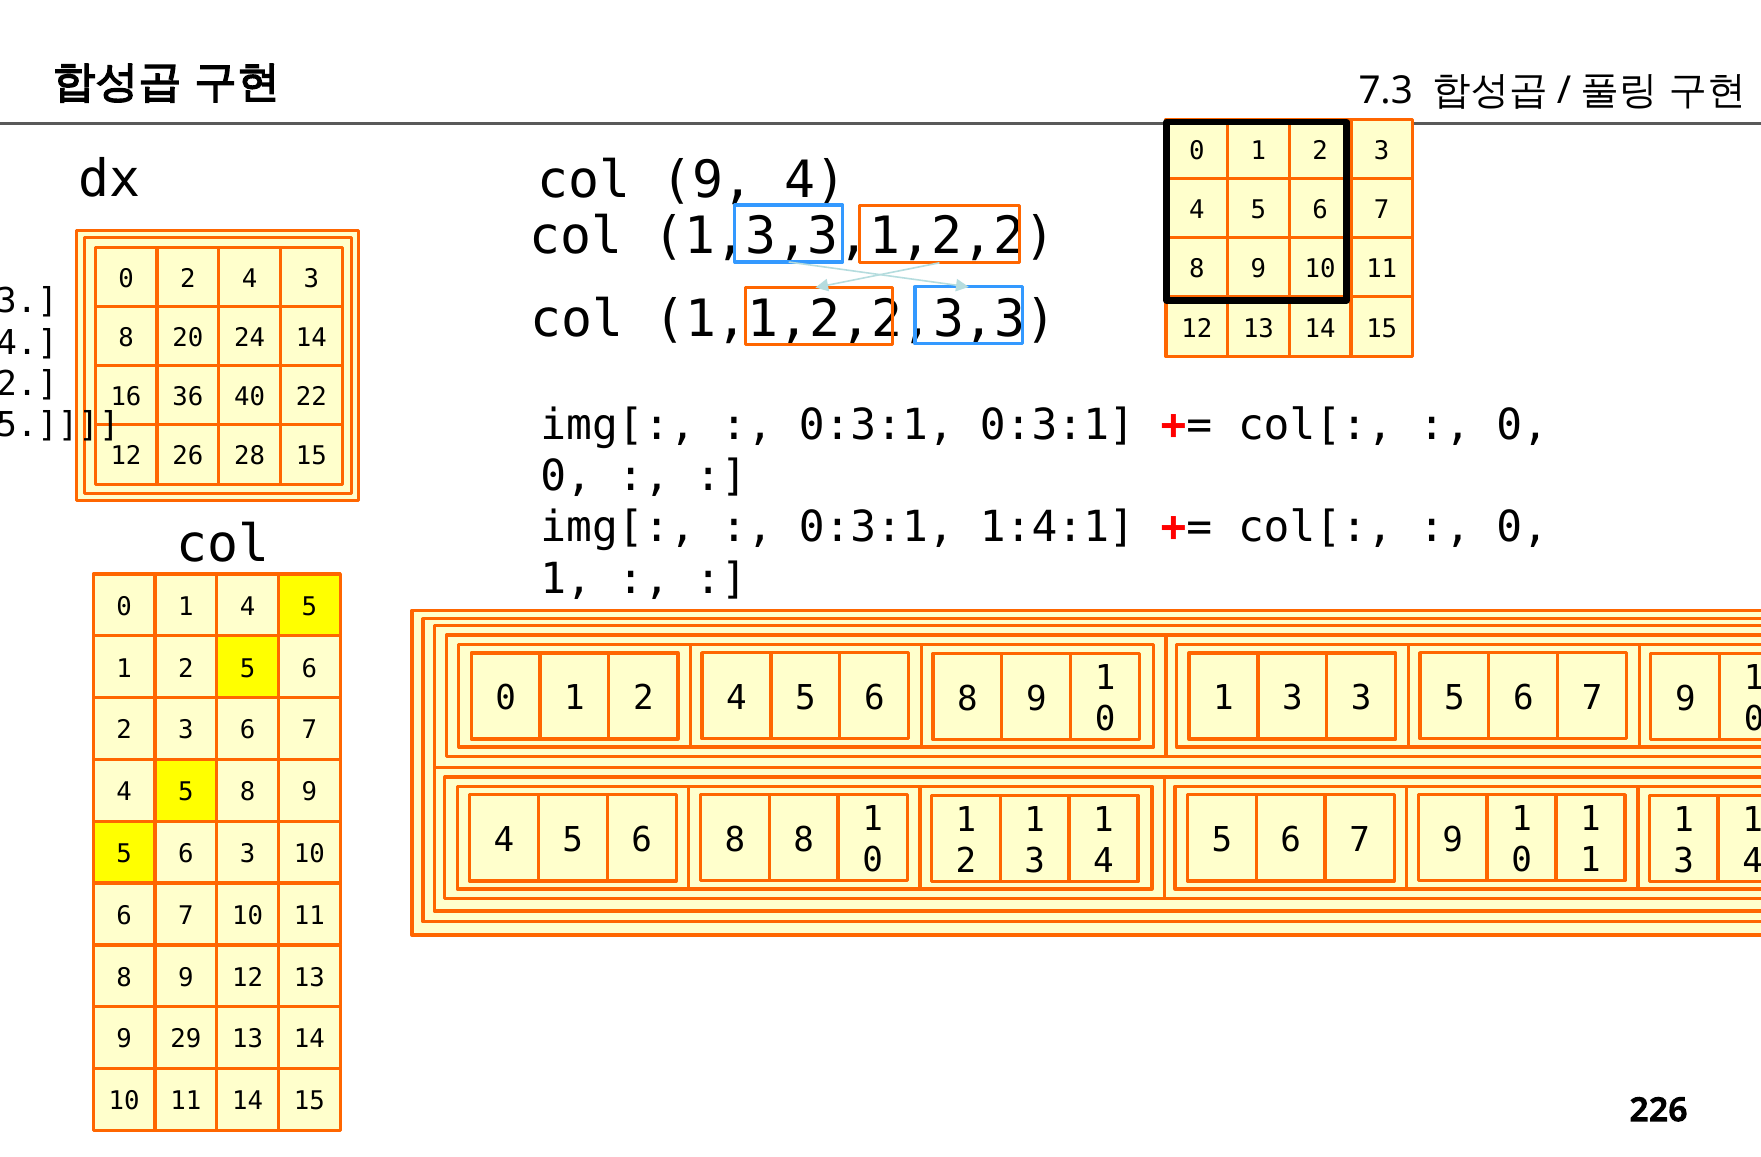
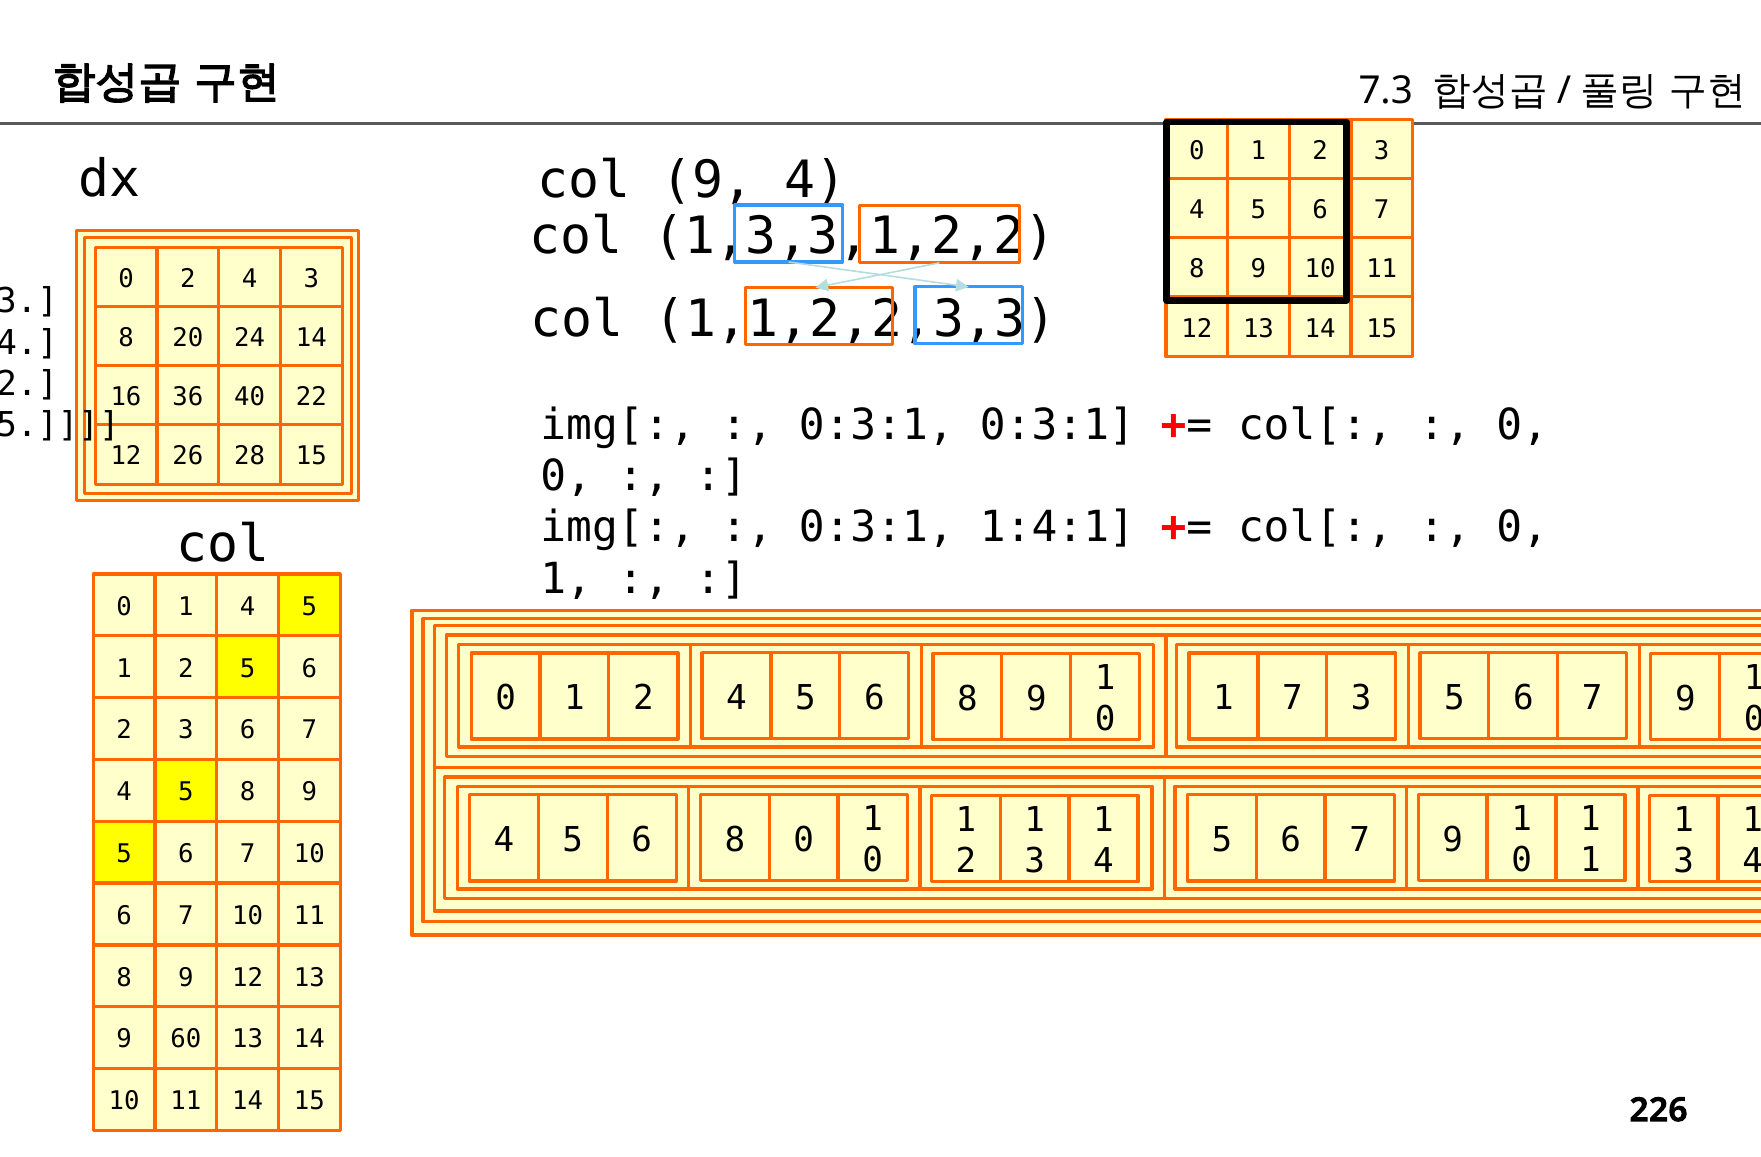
3: 3 -> 7 (1292, 698)
8 8: 8 -> 0 (804, 840)
3: 3 -> 7 (248, 854)
29: 29 -> 60 (186, 1039)
